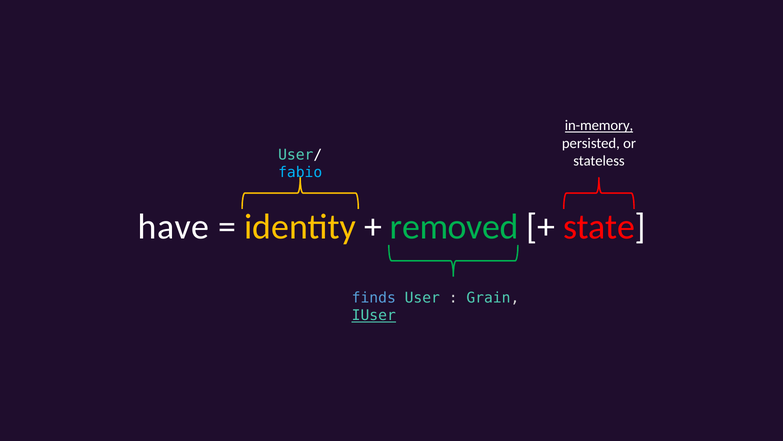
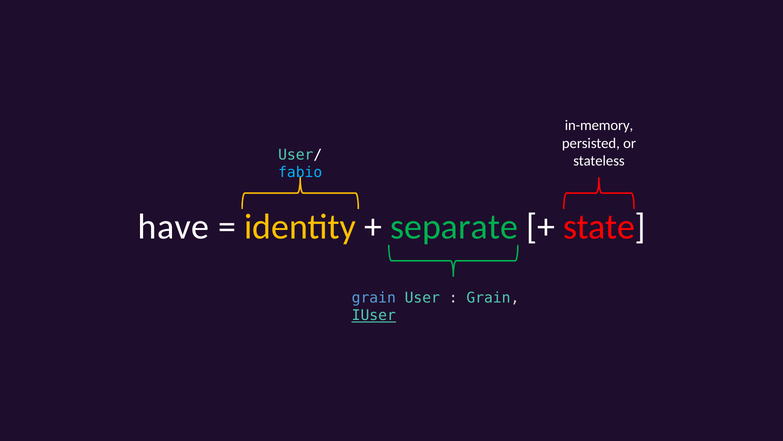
in-memory underline: present -> none (599, 125)
removed: removed -> separate (454, 226)
finds: finds -> grain (374, 297)
